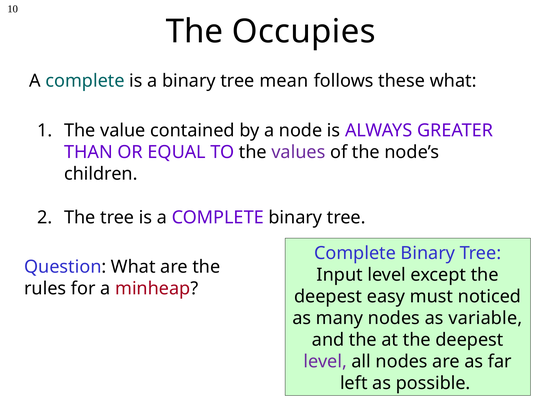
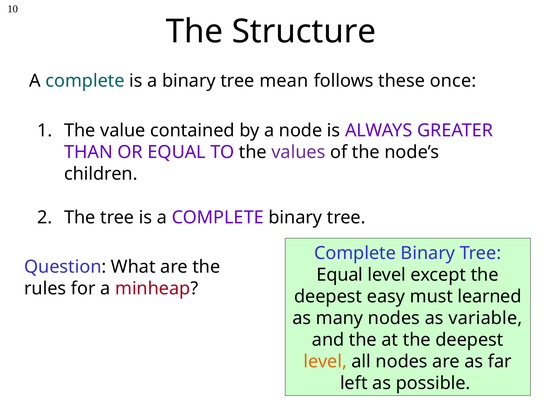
Occupies: Occupies -> Structure (304, 32)
these what: what -> once (453, 81)
Input: Input -> Equal (340, 274)
noticed: noticed -> learned (490, 296)
level colour: purple -> orange (325, 361)
